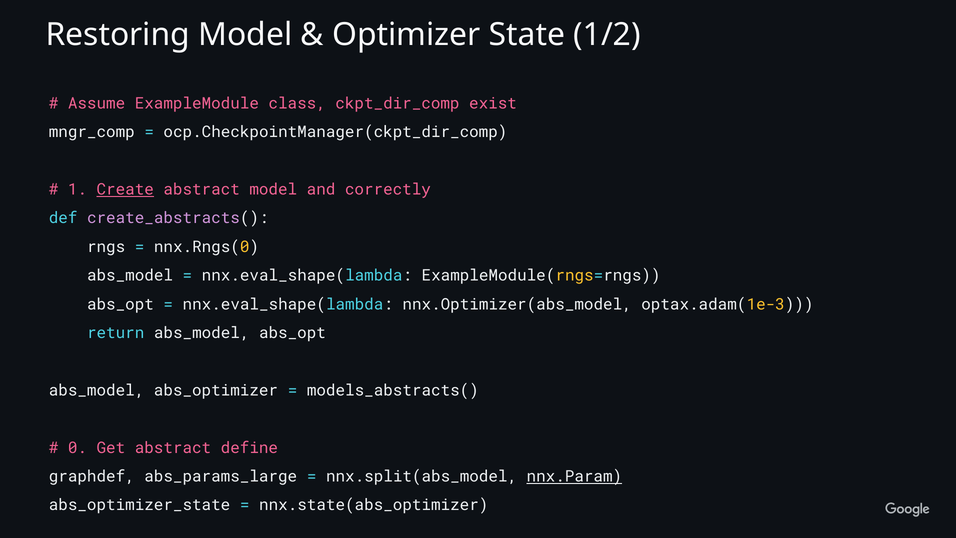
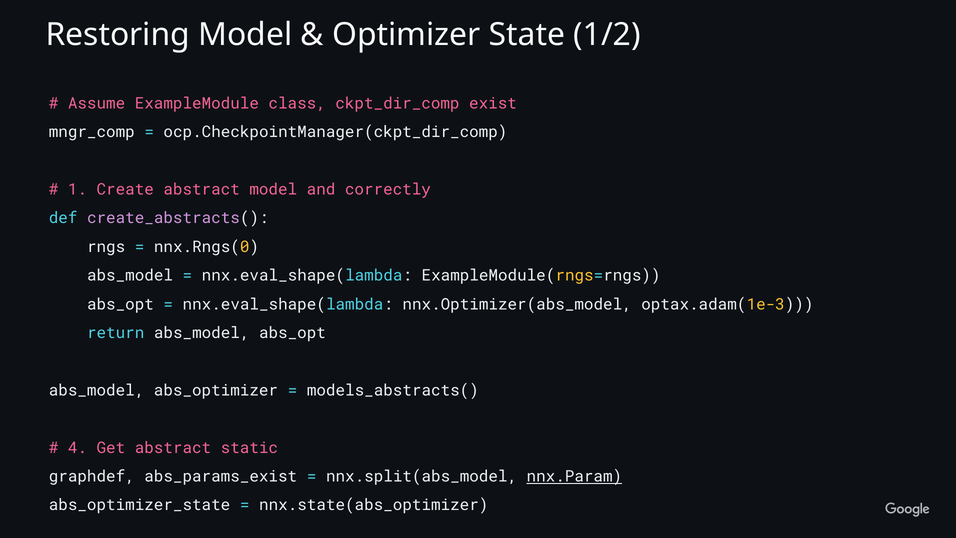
Create underline: present -> none (125, 189)
0: 0 -> 4 (77, 448)
define: define -> static (249, 448)
abs_params_large: abs_params_large -> abs_params_exist (221, 476)
